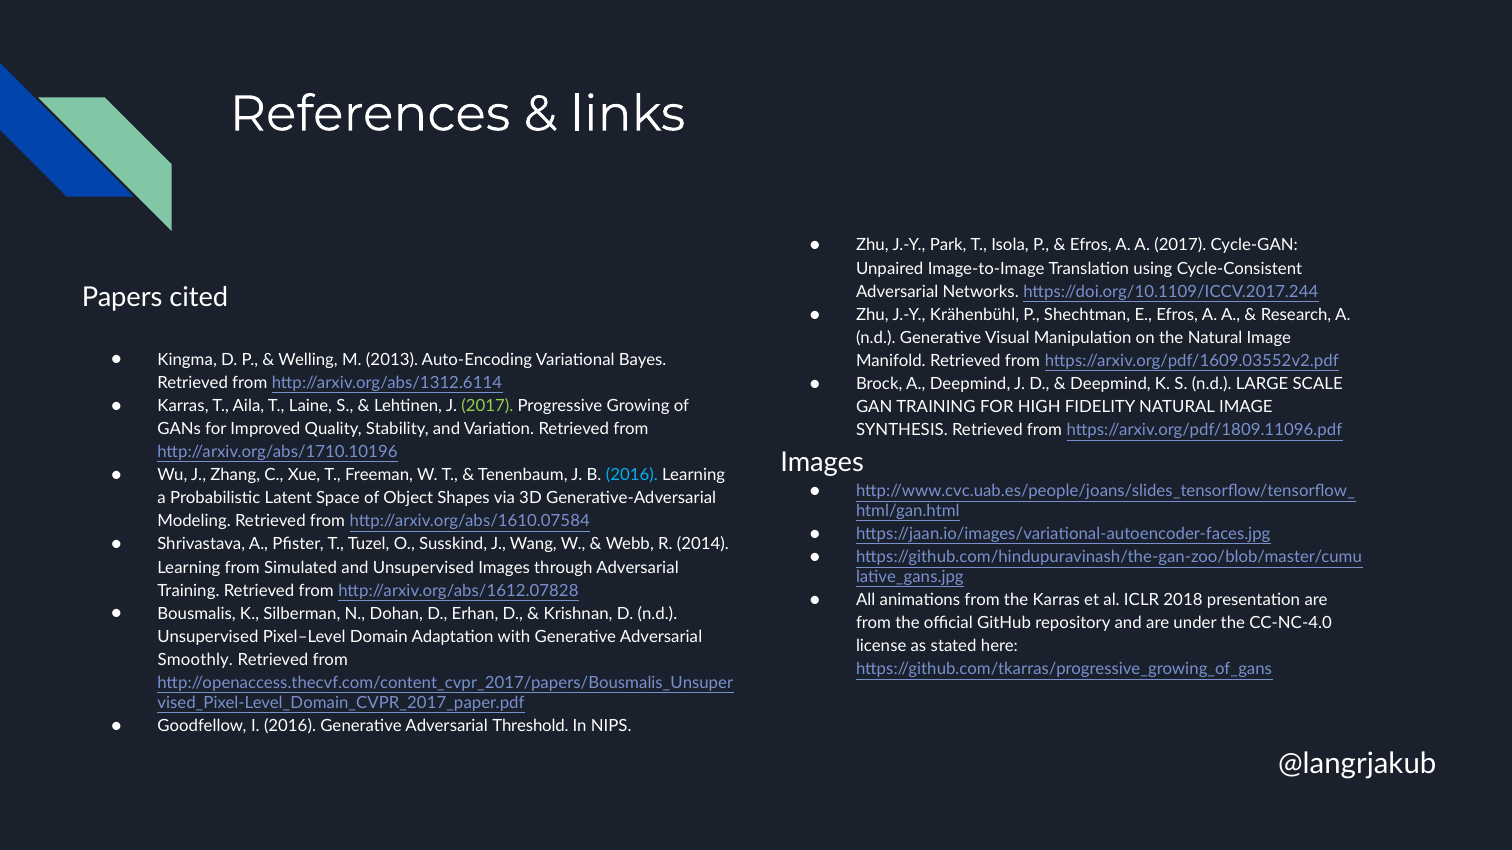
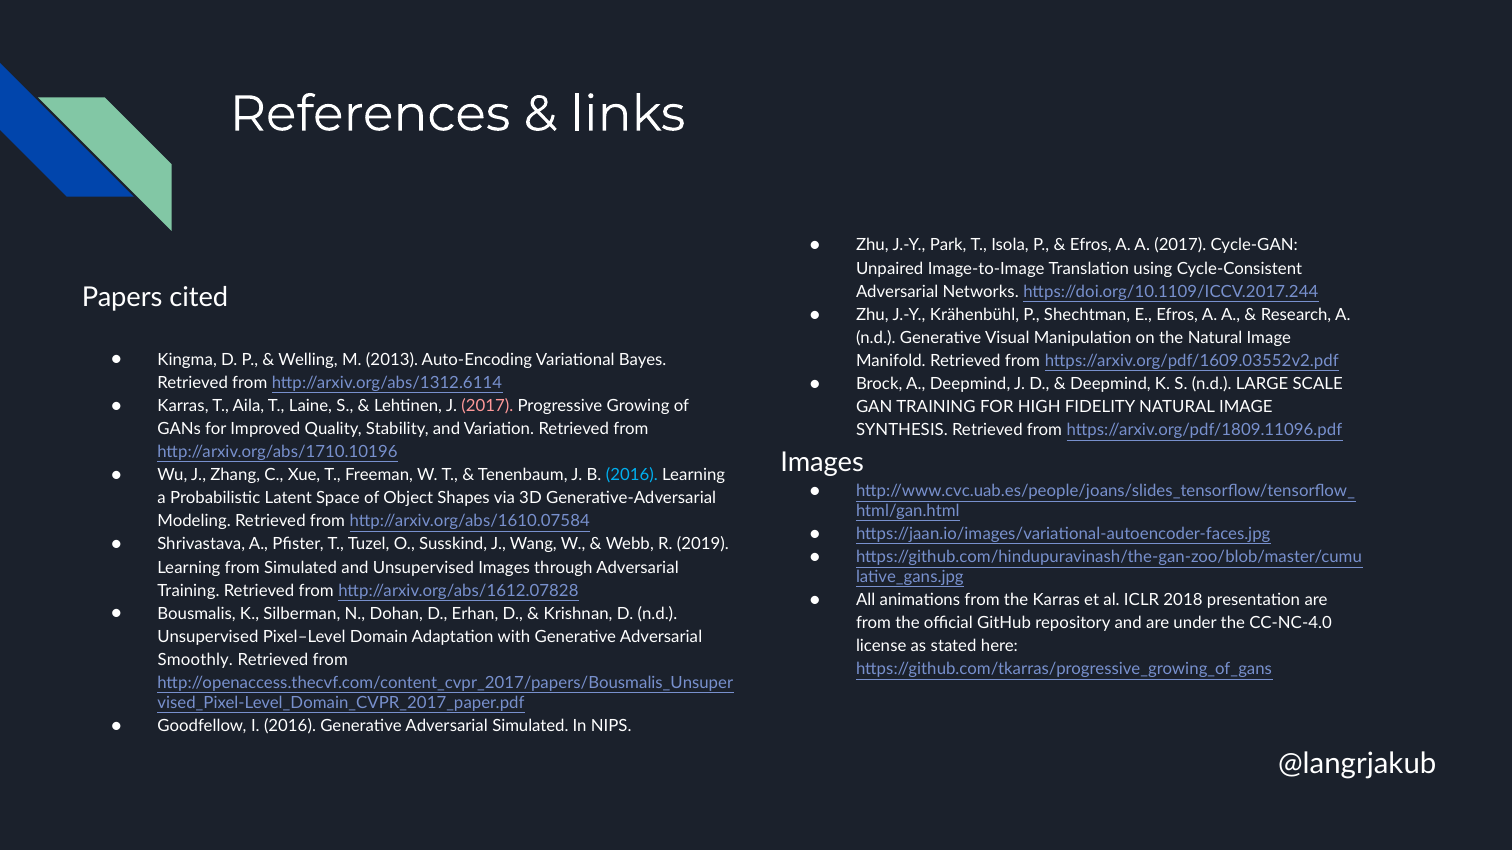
2017 colour: light green -> pink (487, 406)
2014: 2014 -> 2019 (703, 545)
Adversarial Threshold: Threshold -> Simulated (530, 726)
